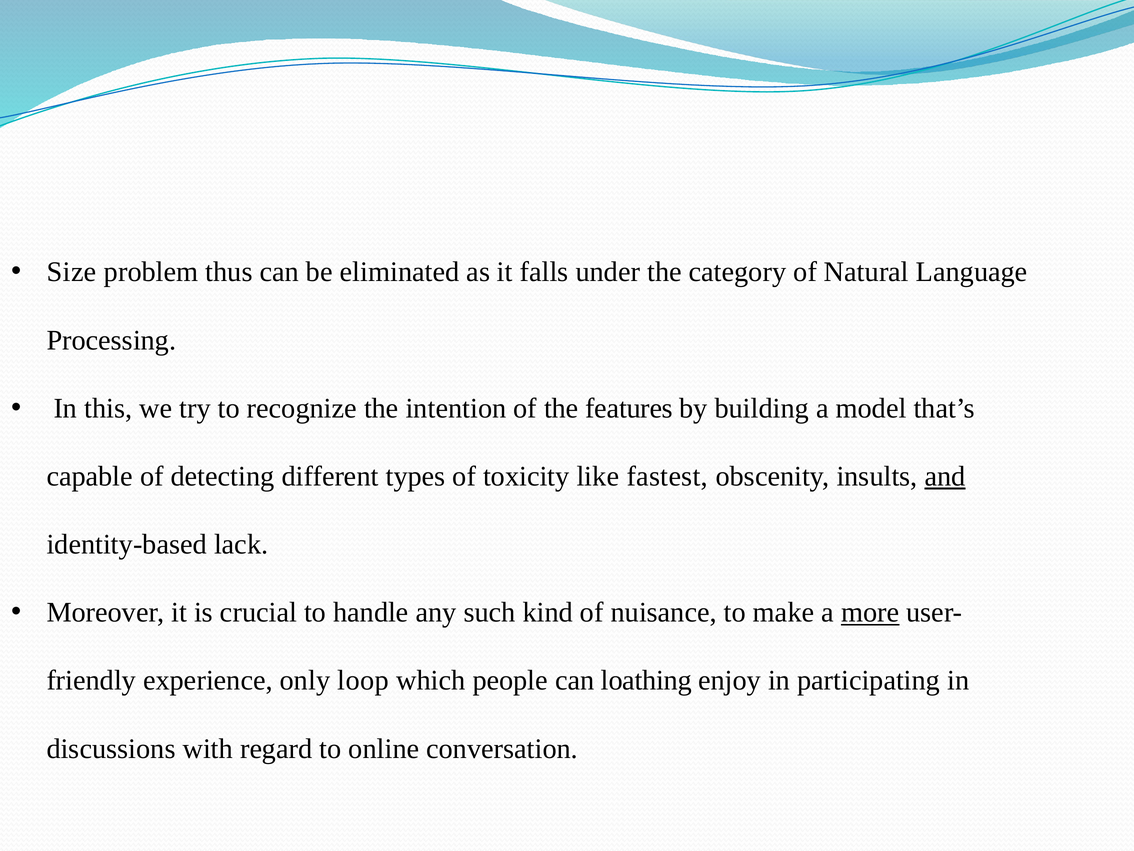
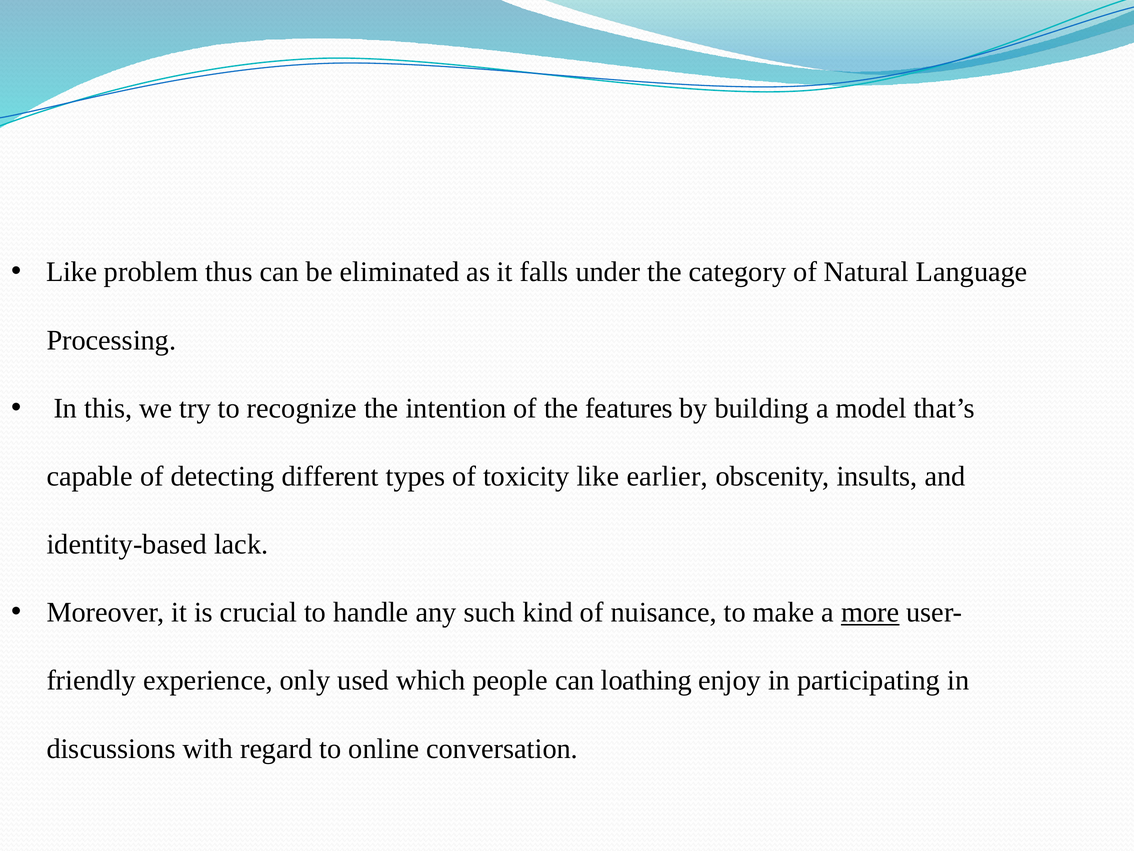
Size: Size -> Like (72, 272)
fastest: fastest -> earlier (667, 476)
and underline: present -> none (945, 476)
loop: loop -> used (363, 680)
